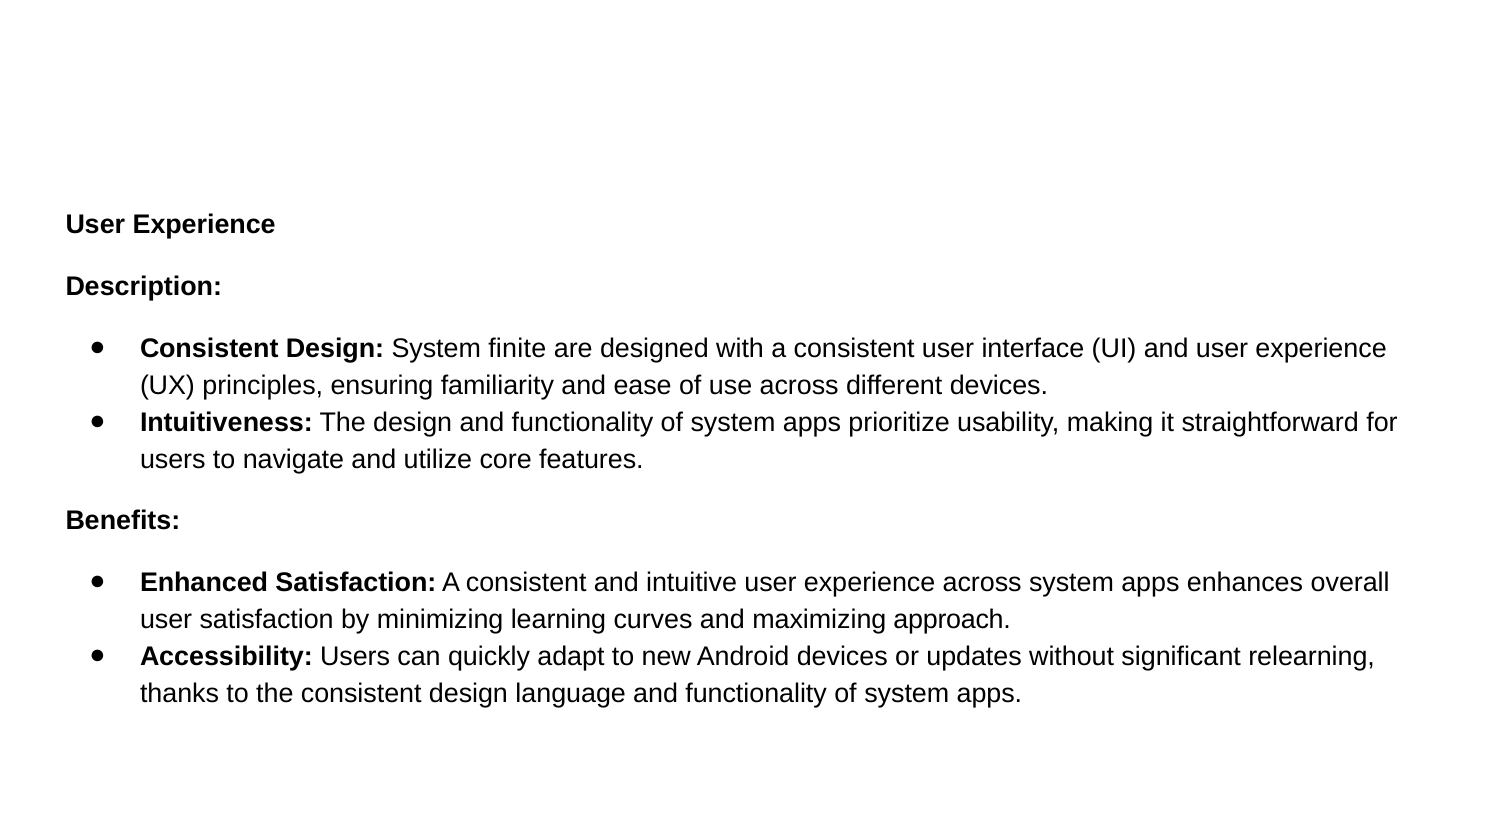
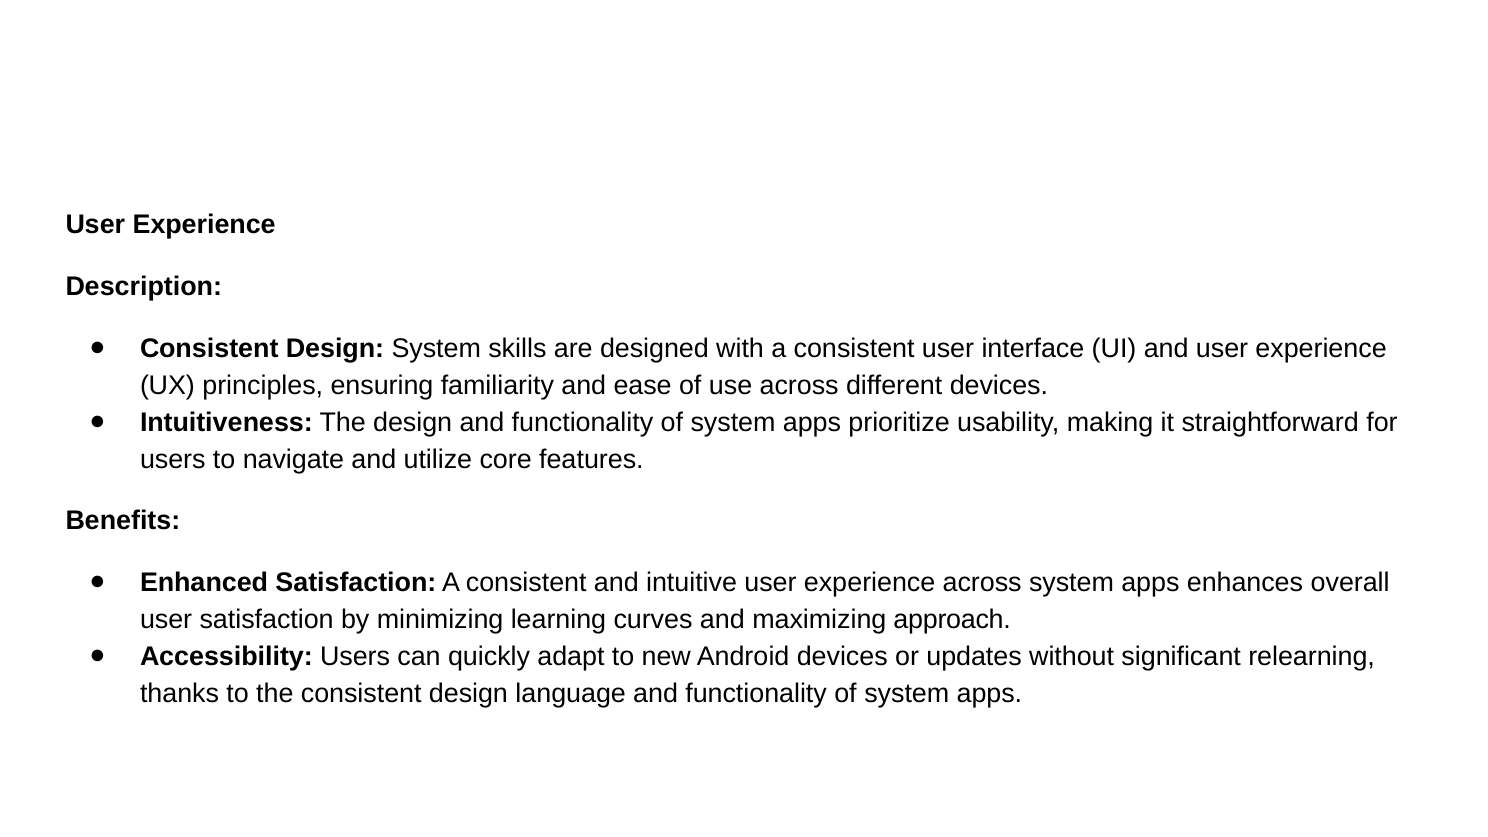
finite: finite -> skills (517, 348)
